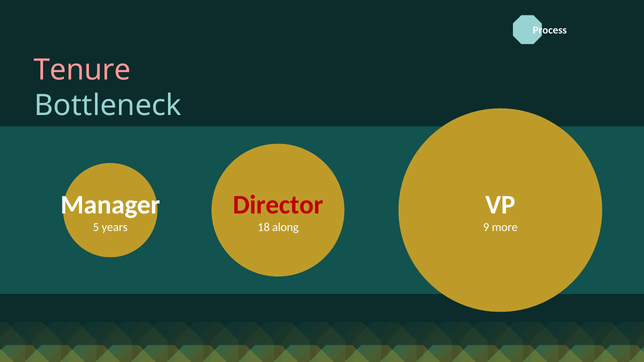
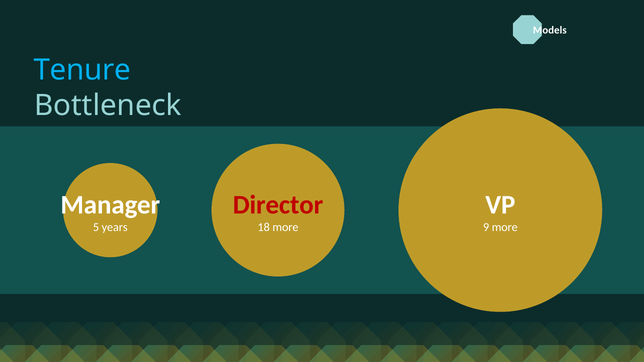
Process: Process -> Models (550, 30)
Tenure colour: pink -> light blue (82, 70)
18 along: along -> more (285, 227)
